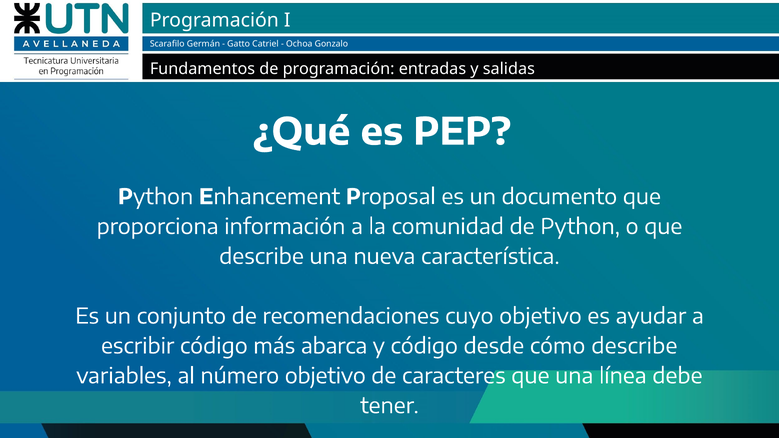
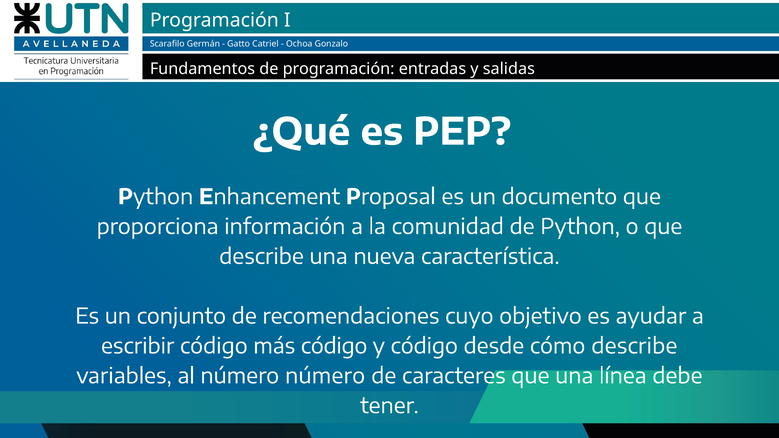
más abarca: abarca -> código (334, 346)
número objetivo: objetivo -> número (325, 376)
